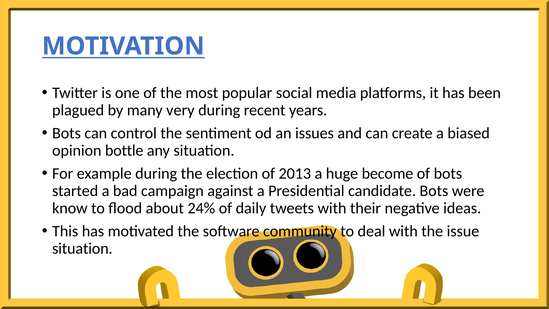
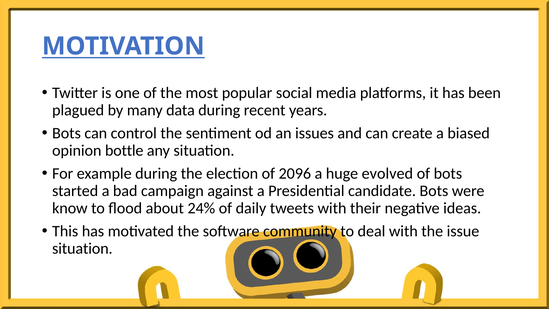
very: very -> data (181, 110)
2013: 2013 -> 2096 (295, 173)
become: become -> evolved (387, 173)
